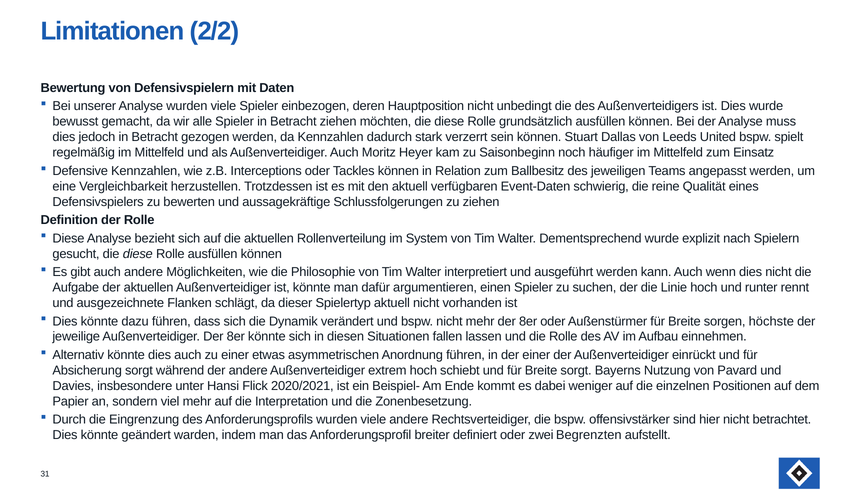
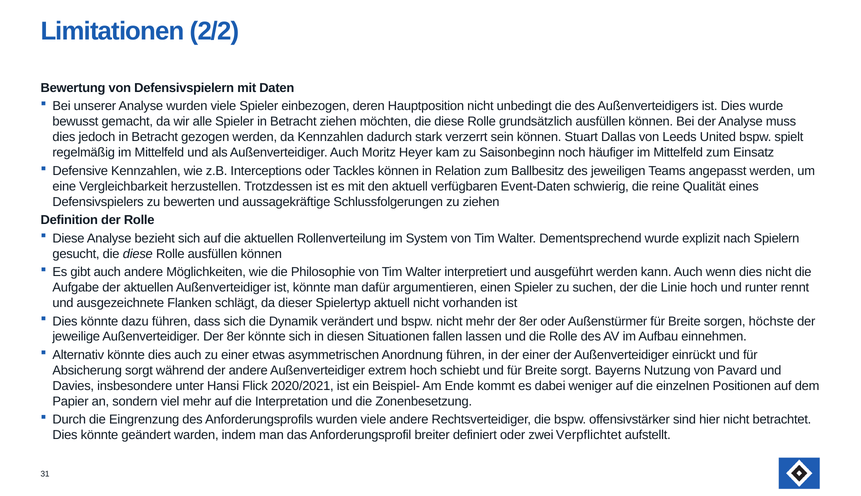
Begrenzten: Begrenzten -> Verpflichtet (589, 435)
